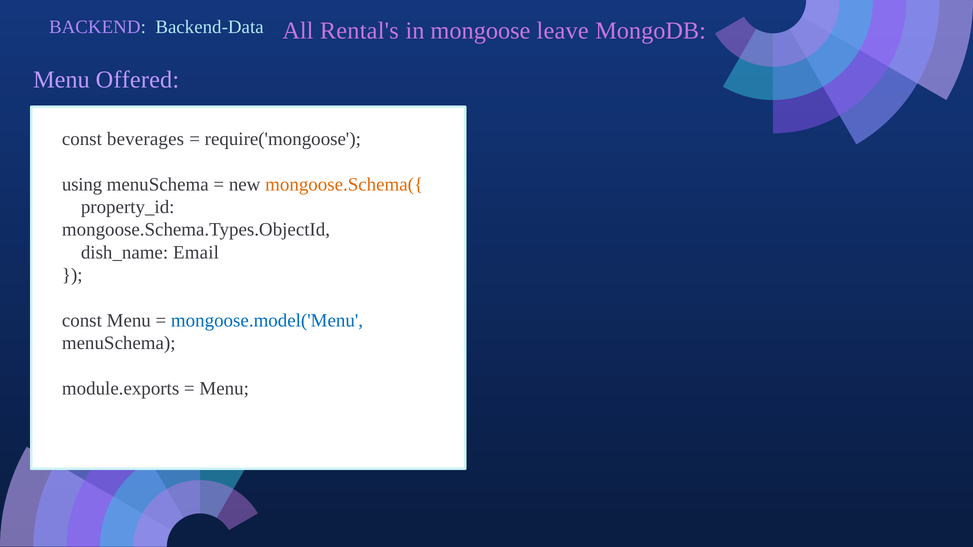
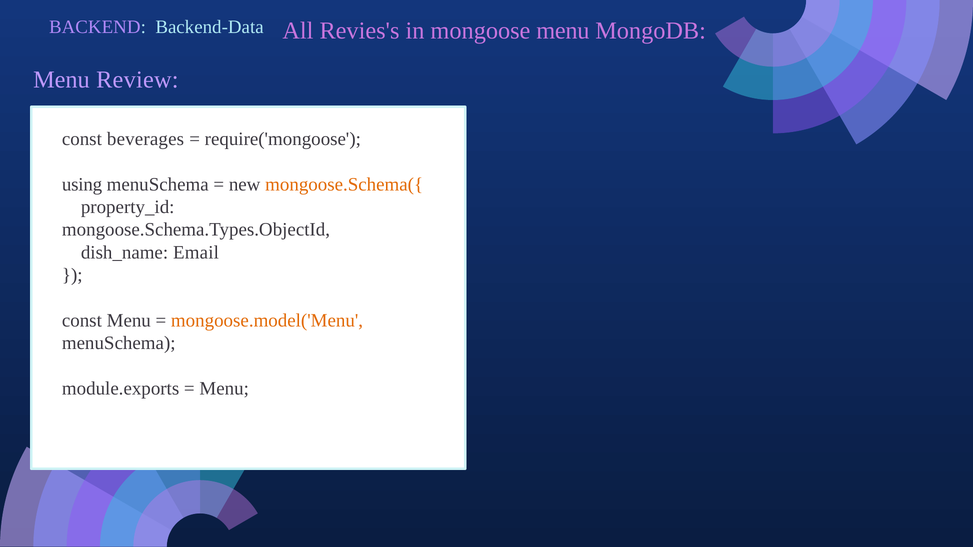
Rental's: Rental's -> Revies's (359, 31)
mongoose leave: leave -> menu (563, 31)
Offered: Offered -> Review (137, 80)
mongoose.model('Menu colour: blue -> orange (267, 321)
